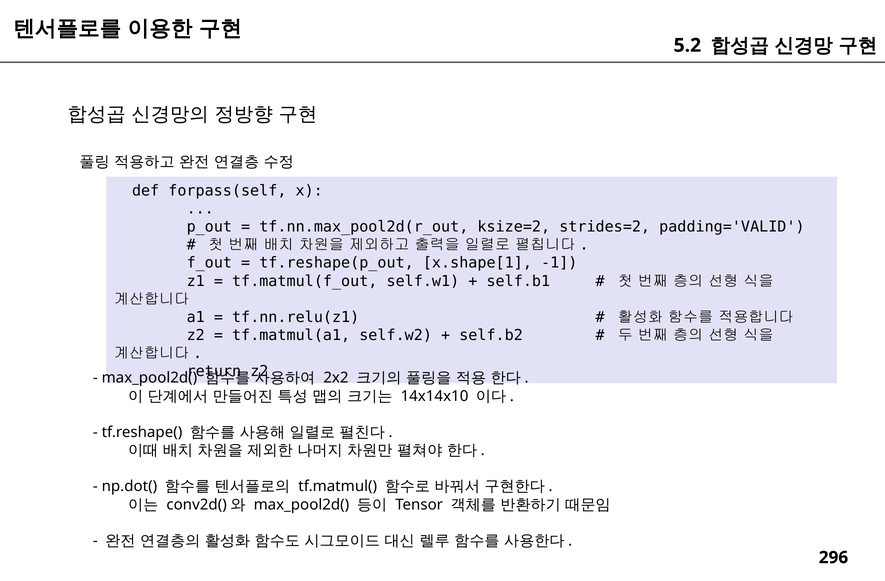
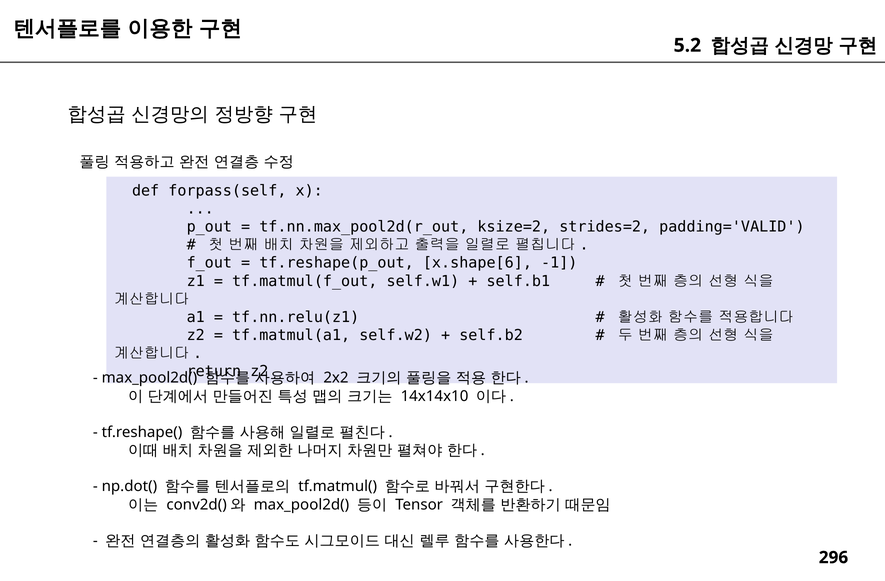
x.shape[1: x.shape[1 -> x.shape[6 (477, 263)
